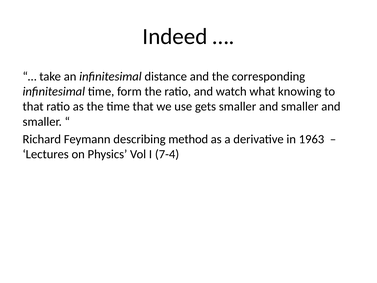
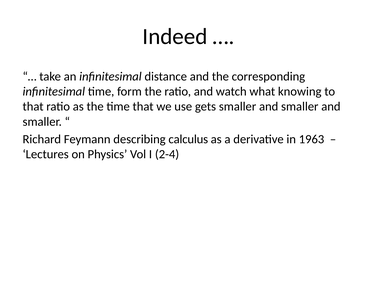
method: method -> calculus (188, 139)
7-4: 7-4 -> 2-4 (167, 154)
